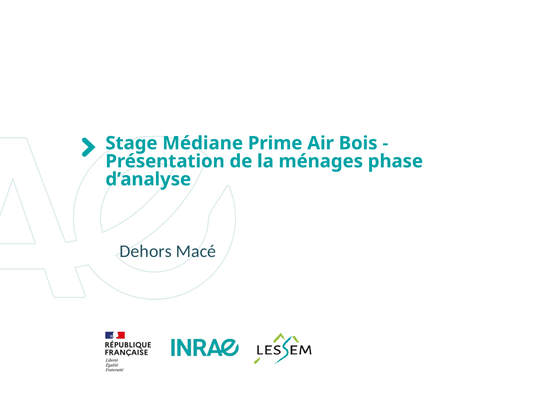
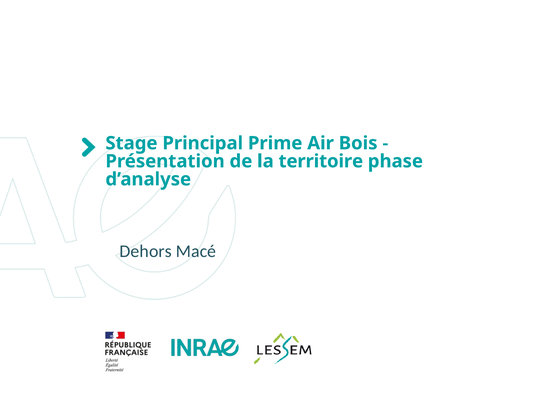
Médiane: Médiane -> Principal (203, 143)
ménages: ménages -> territoire (321, 161)
